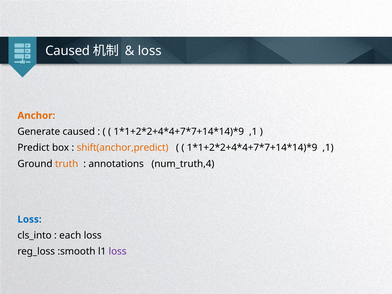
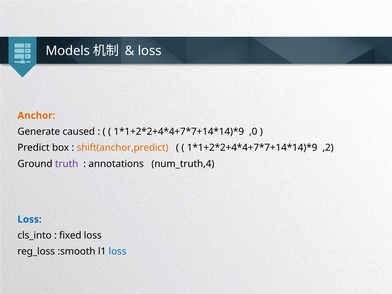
Caused: Caused -> Models (68, 51)
,1: ,1 -> ,0 (253, 132)
,1: ,1 -> ,2 (328, 148)
truth colour: orange -> purple (67, 164)
each: each -> fixed (70, 235)
loss colour: purple -> blue (118, 252)
